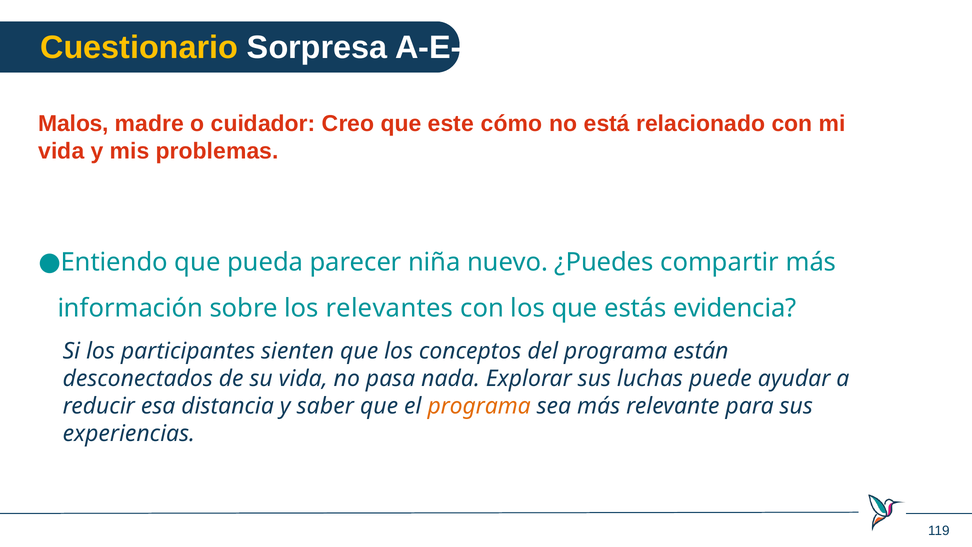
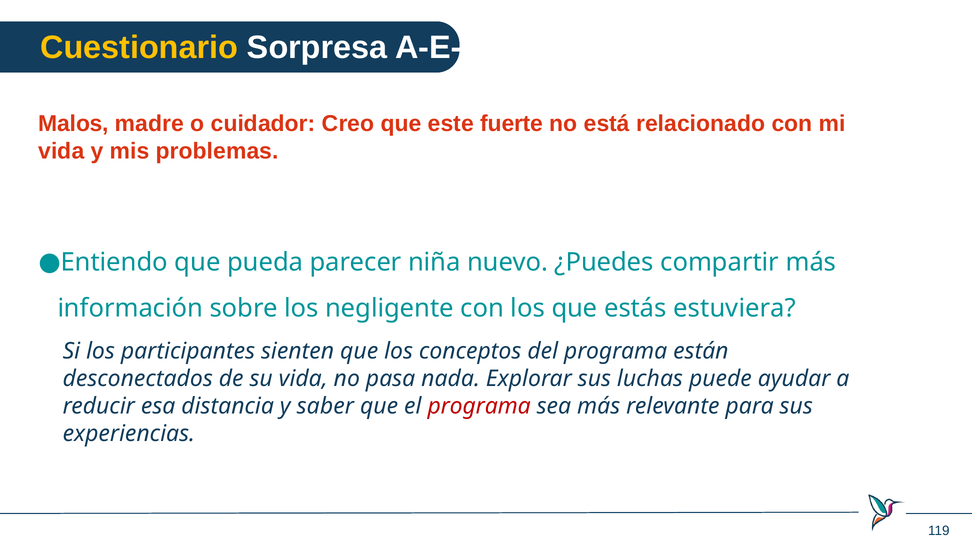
cómo: cómo -> fuerte (512, 124)
relevantes: relevantes -> negligente (390, 308)
evidencia: evidencia -> estuviera (735, 308)
programa colour: orange -> red (479, 406)
